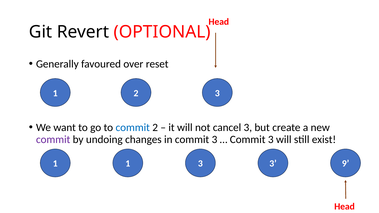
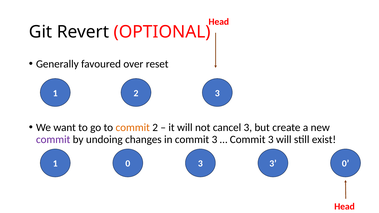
commit colour: blue -> orange (133, 128)
1 1: 1 -> 0 (128, 164)
3 9: 9 -> 0 (346, 164)
